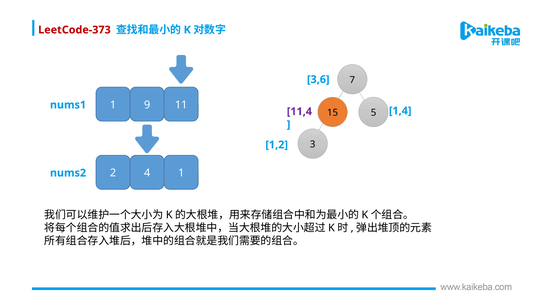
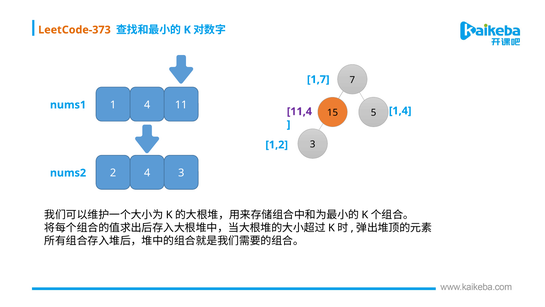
LeetCode-373 colour: red -> orange (74, 30)
3,6: 3,6 -> 1,7 (318, 79)
1 9: 9 -> 4 (147, 105)
4 1: 1 -> 3 (181, 173)
